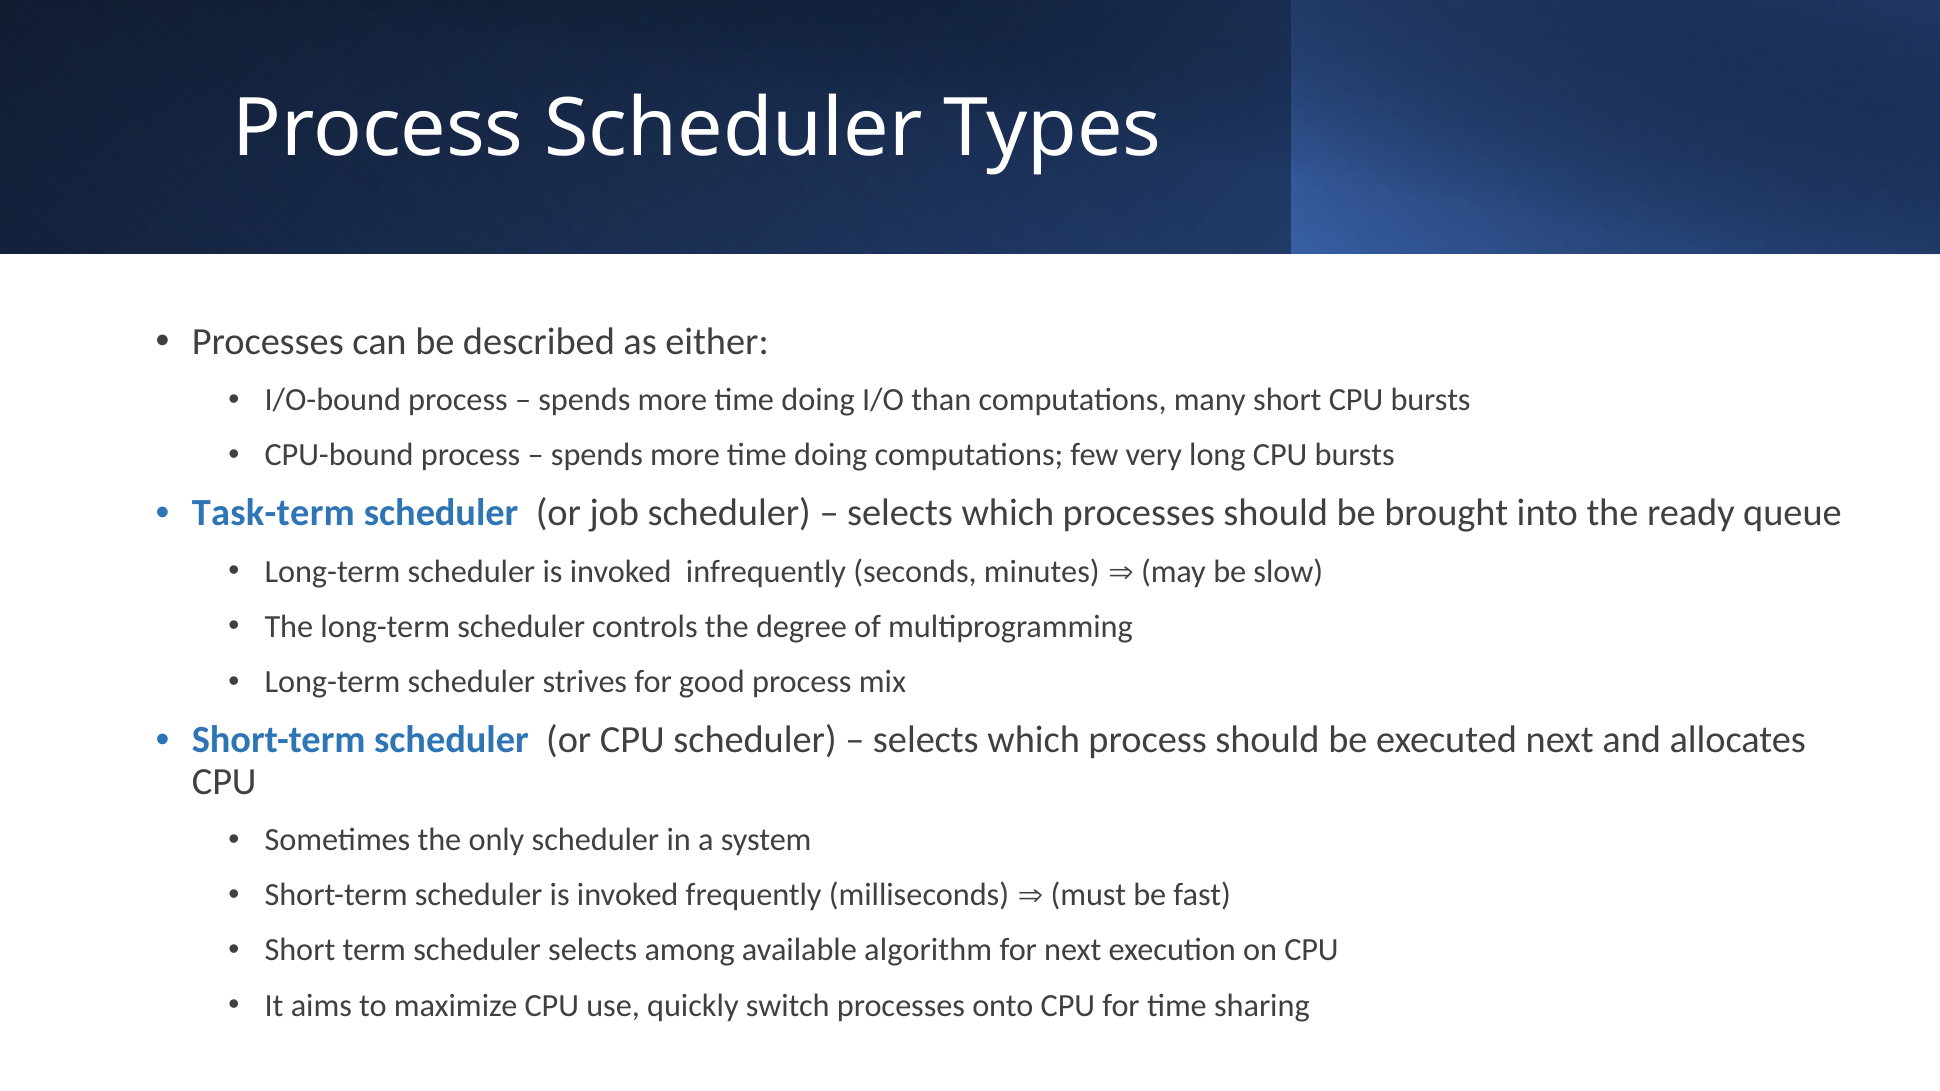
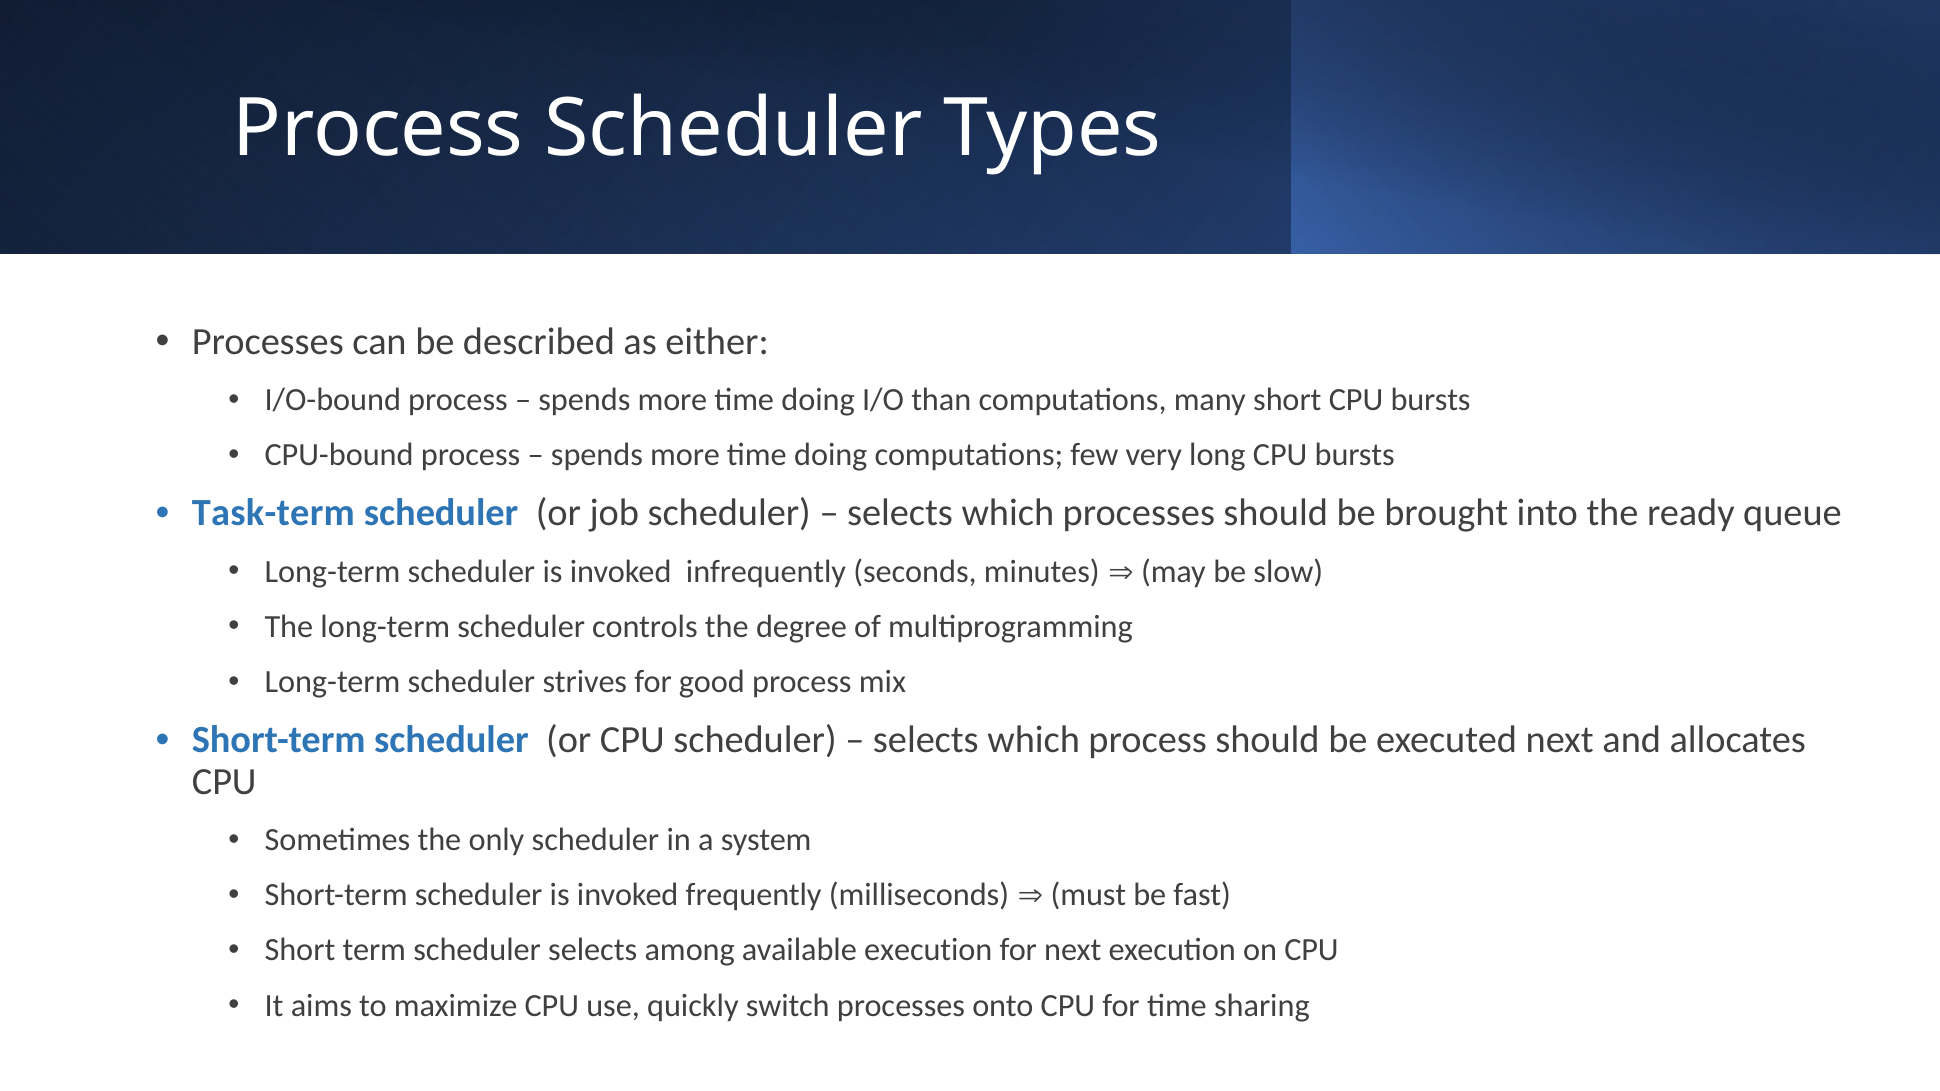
available algorithm: algorithm -> execution (928, 951)
